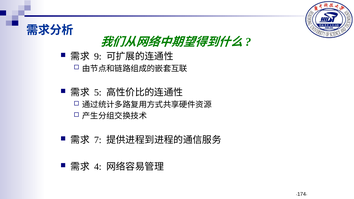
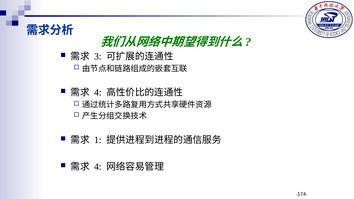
9: 9 -> 3 (98, 57)
5: 5 -> 4 (98, 93)
7: 7 -> 1 (98, 140)
